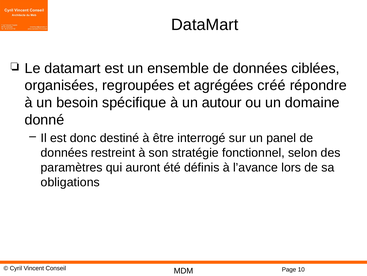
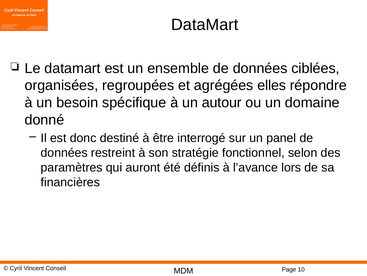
créé: créé -> elles (272, 85)
obligations: obligations -> financières (70, 182)
